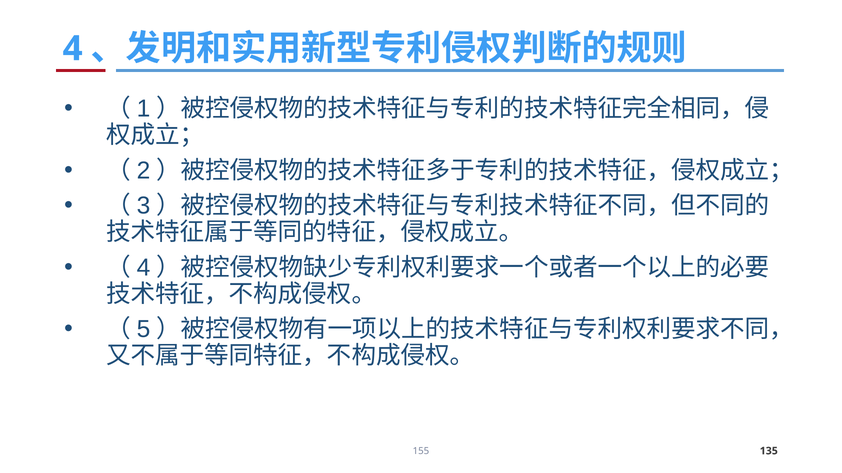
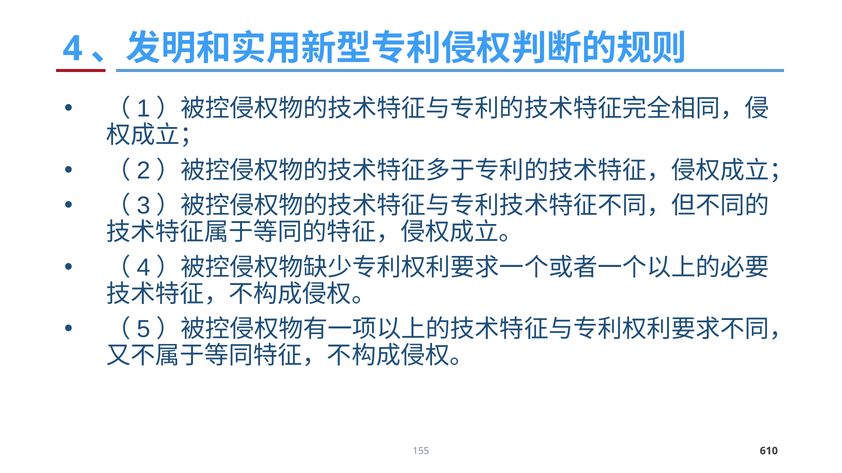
135: 135 -> 610 (769, 451)
